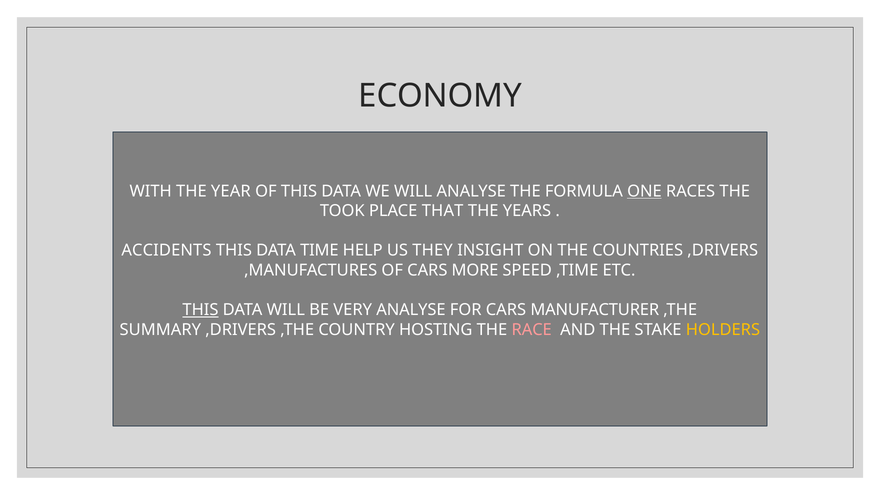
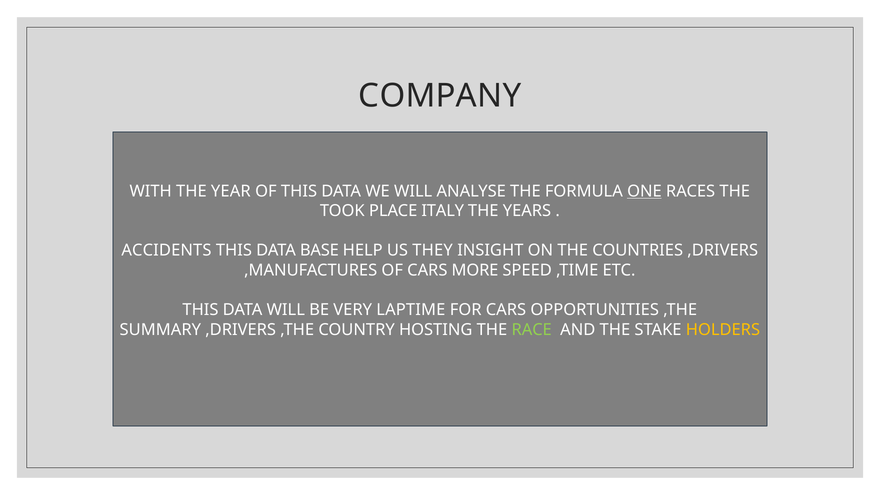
ECONOMY: ECONOMY -> COMPANY (440, 96)
THAT: THAT -> ITALY (443, 211)
TIME: TIME -> BASE (319, 251)
THIS underline: present -> none (200, 310)
VERY ANALYSE: ANALYSE -> LAPTIME (411, 310)
MANUFACTURER: MANUFACTURER -> OPPORTUNITIES (595, 310)
RACE colour: pink -> light green (532, 330)
